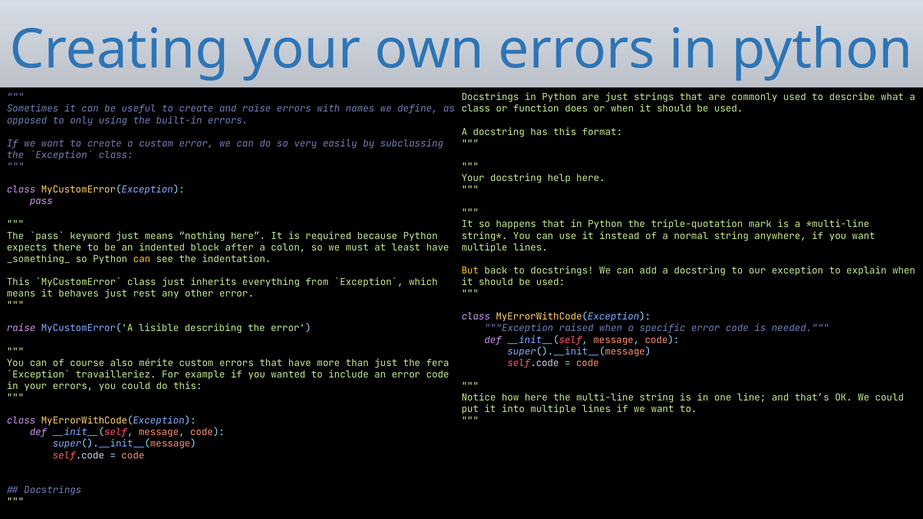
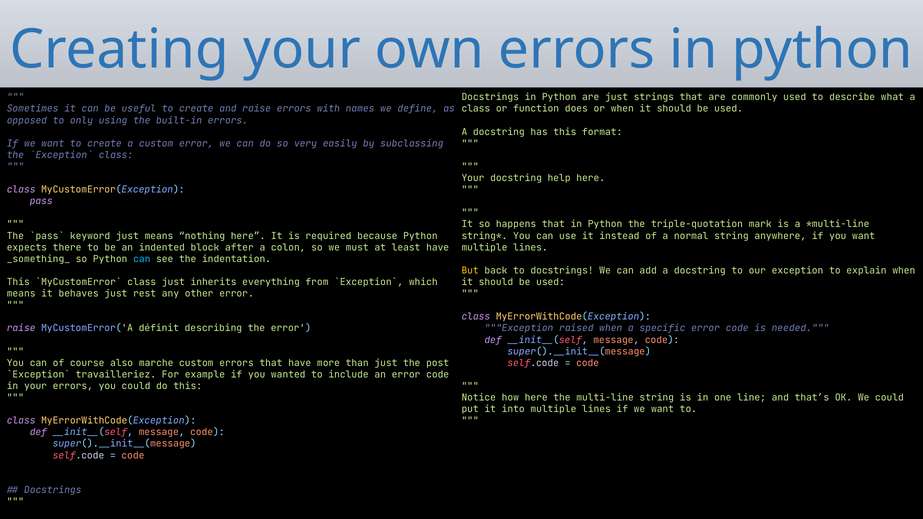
can colour: yellow -> light blue (142, 259)
lisible: lisible -> définit (159, 328)
mérite: mérite -> marche (156, 363)
fera: fera -> post (438, 363)
